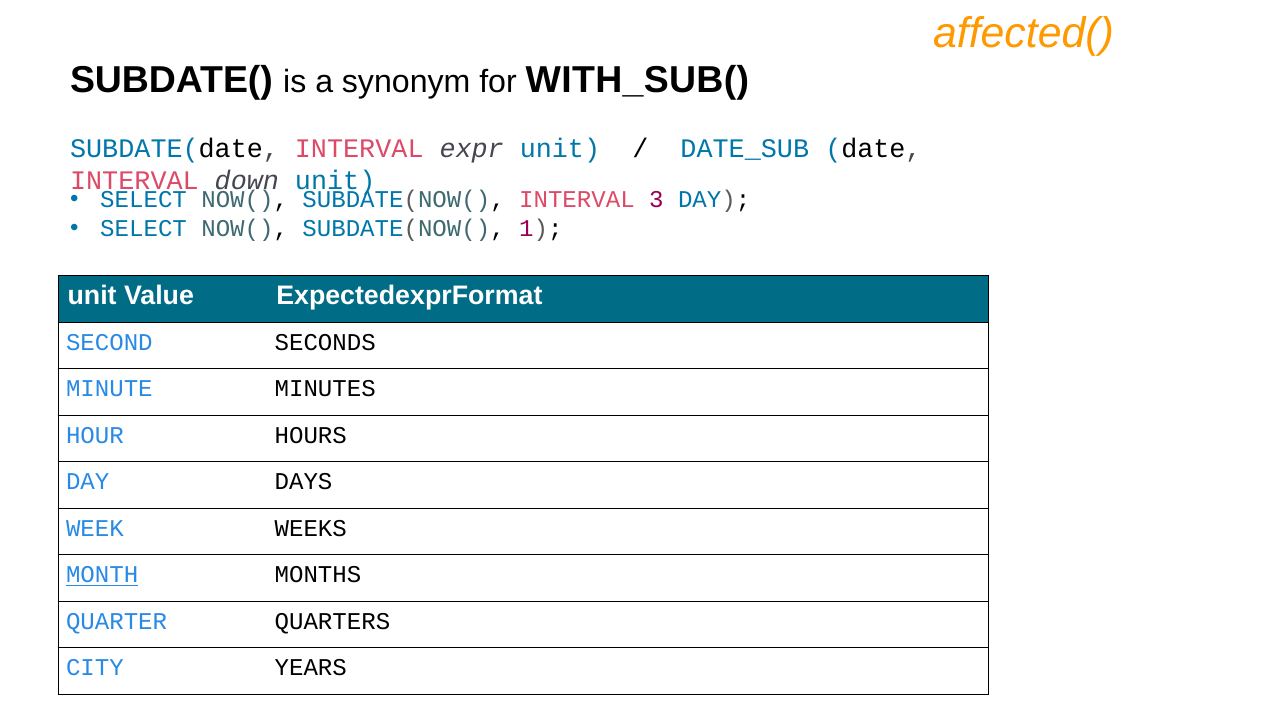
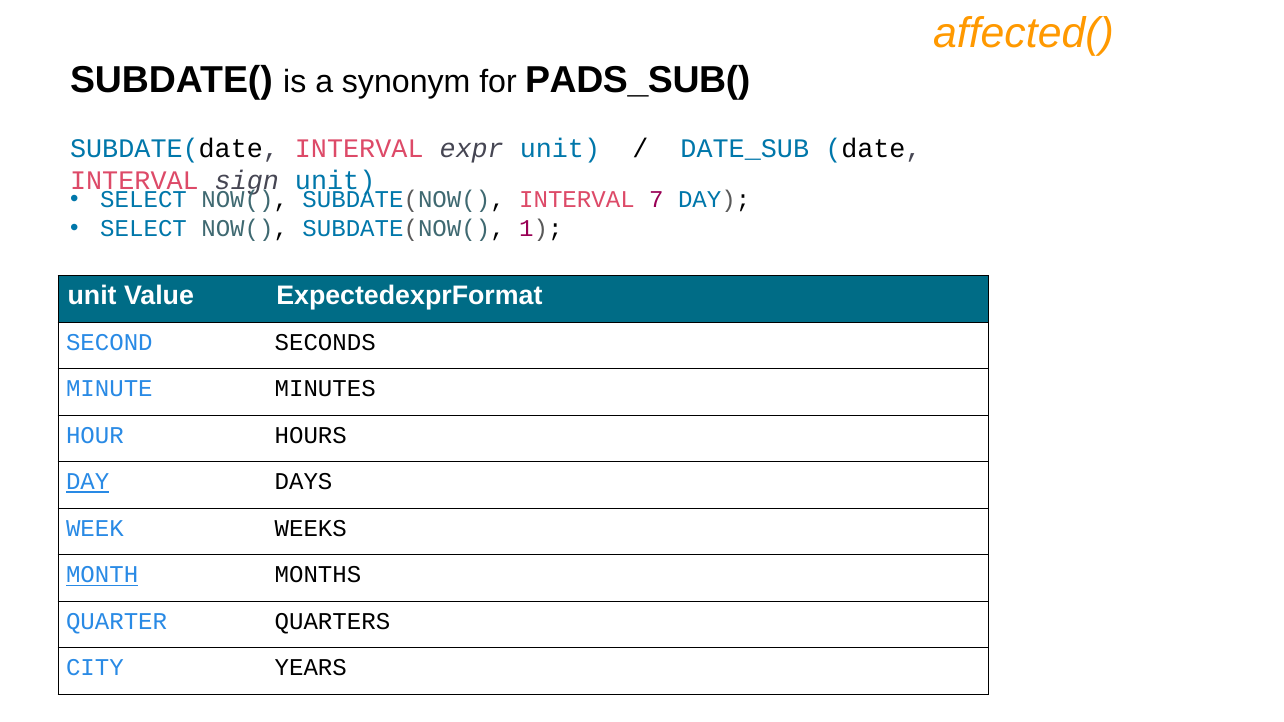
WITH_SUB(: WITH_SUB( -> PADS_SUB( (638, 80)
down: down -> sign (247, 181)
3: 3 -> 7 (656, 200)
DAY underline: none -> present (88, 482)
